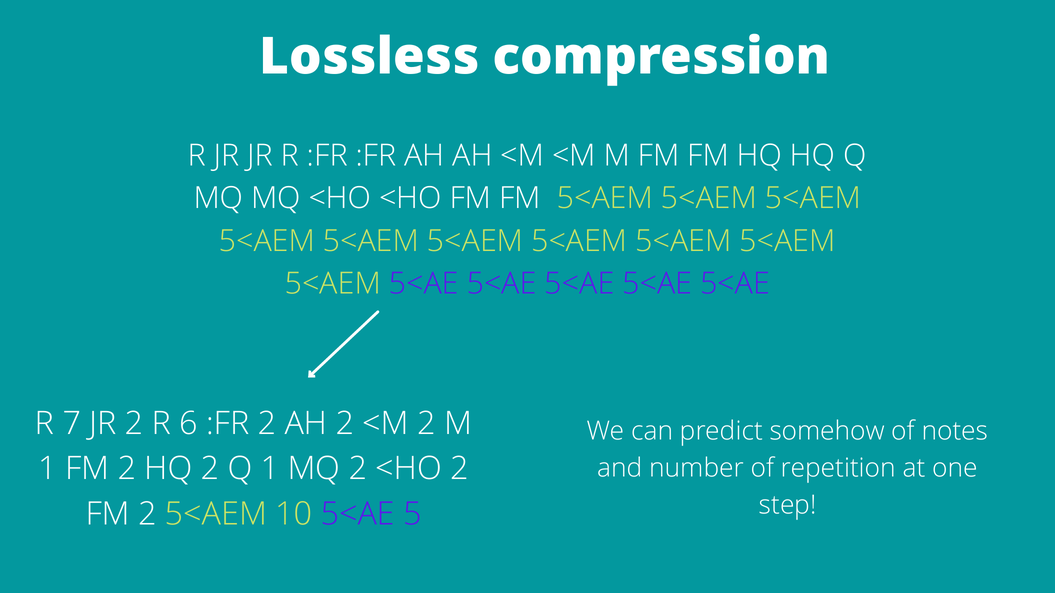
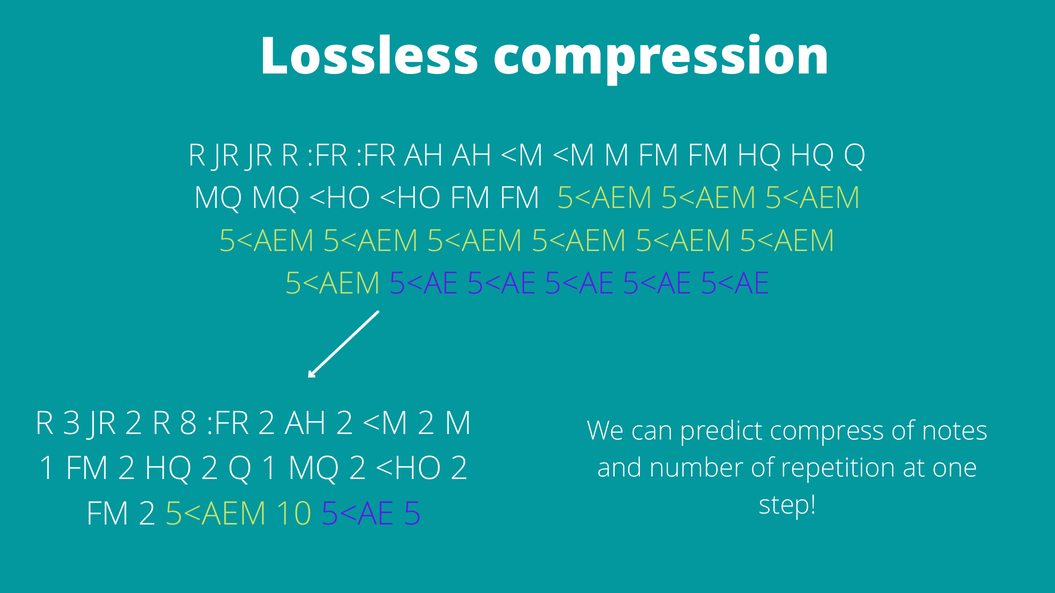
7: 7 -> 3 (72, 424)
6: 6 -> 8 (189, 424)
somehow: somehow -> compress (827, 431)
